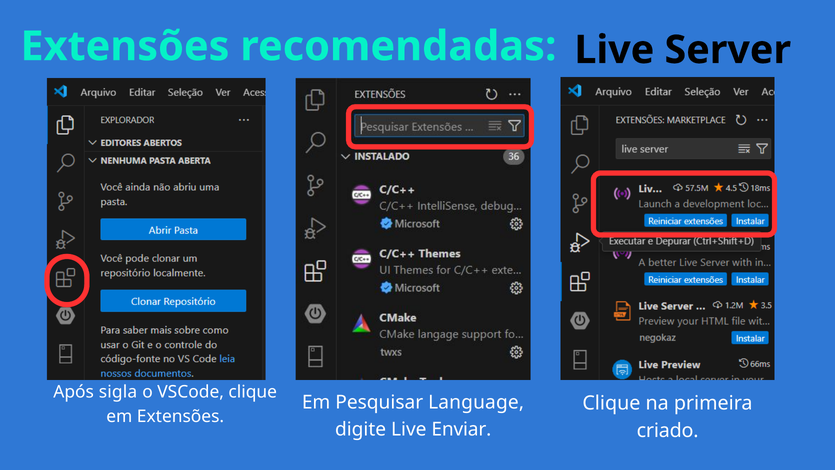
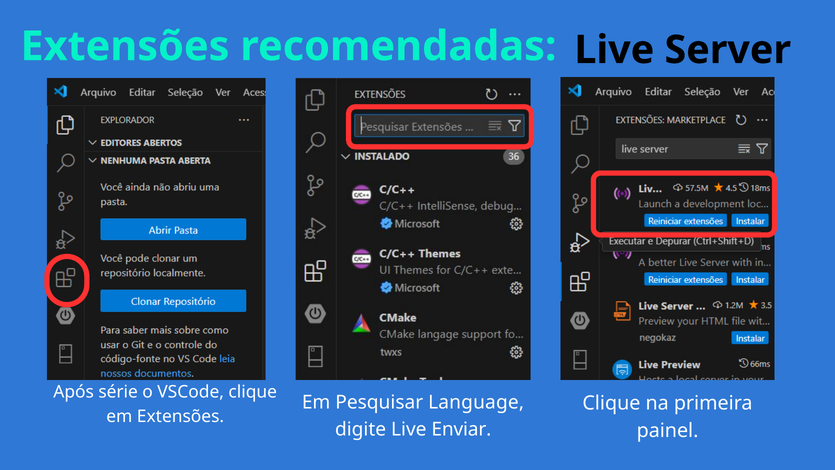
sigla: sigla -> série (118, 392)
criado: criado -> painel (668, 430)
